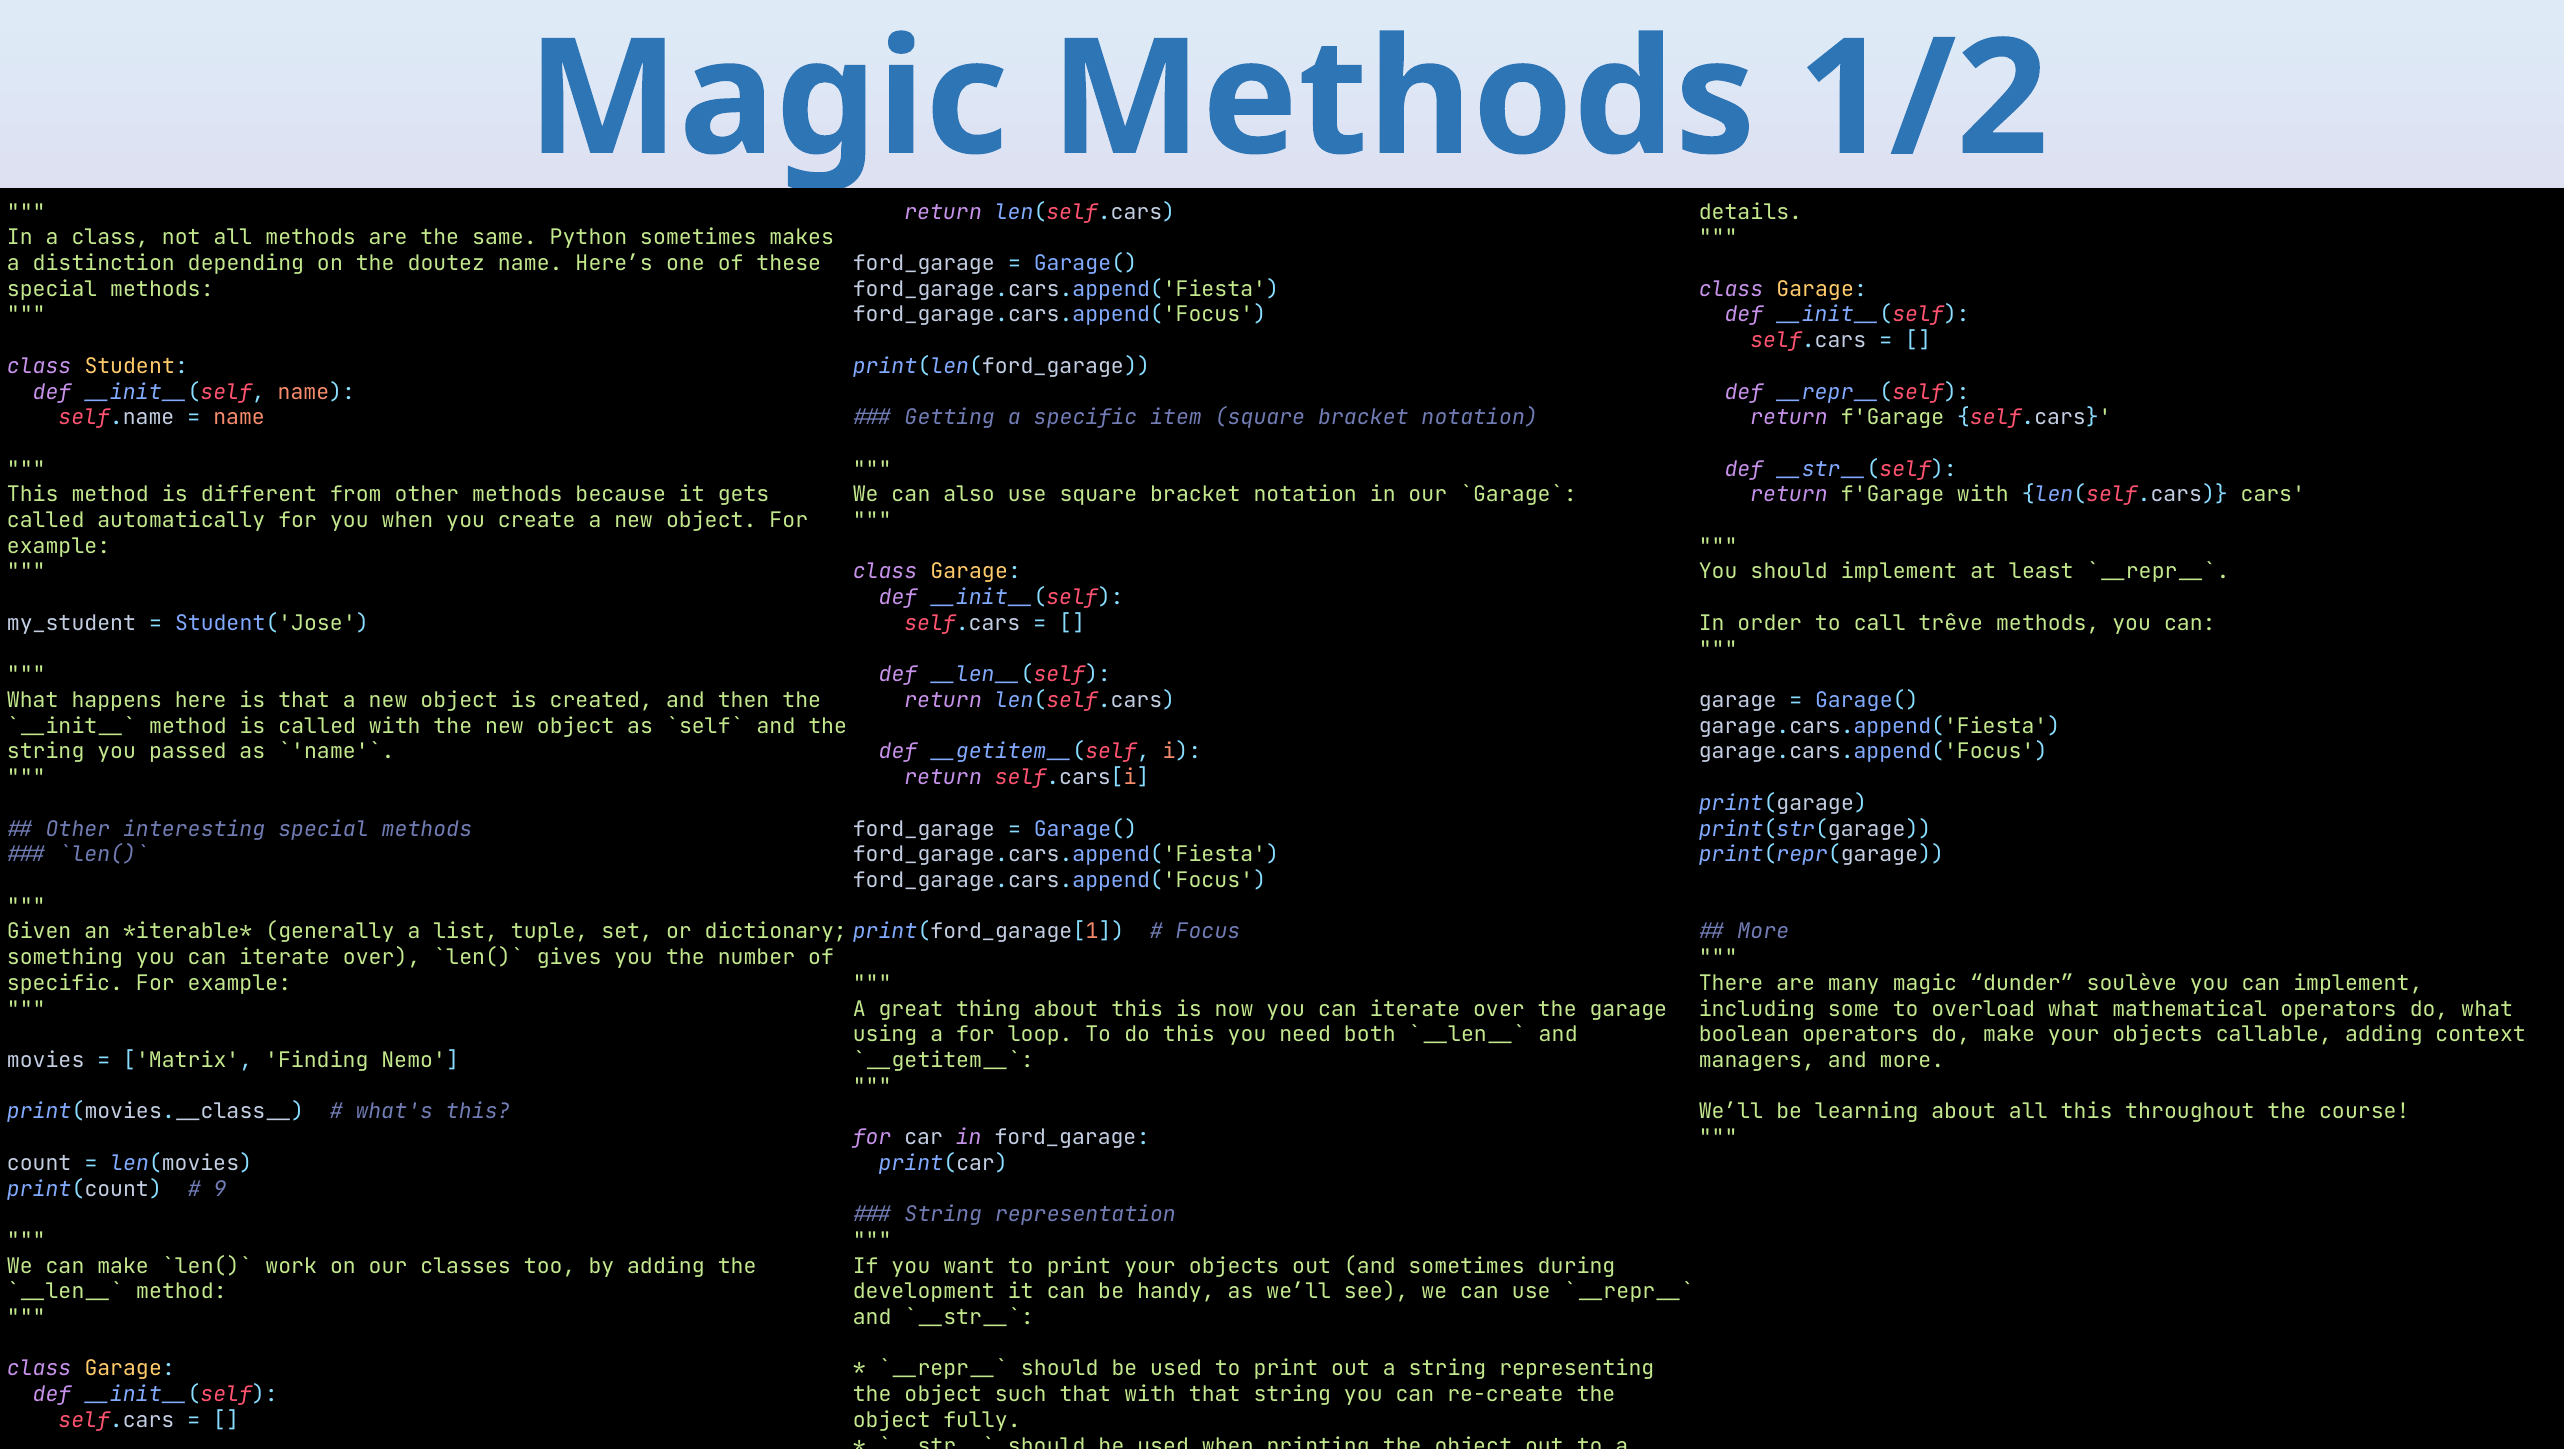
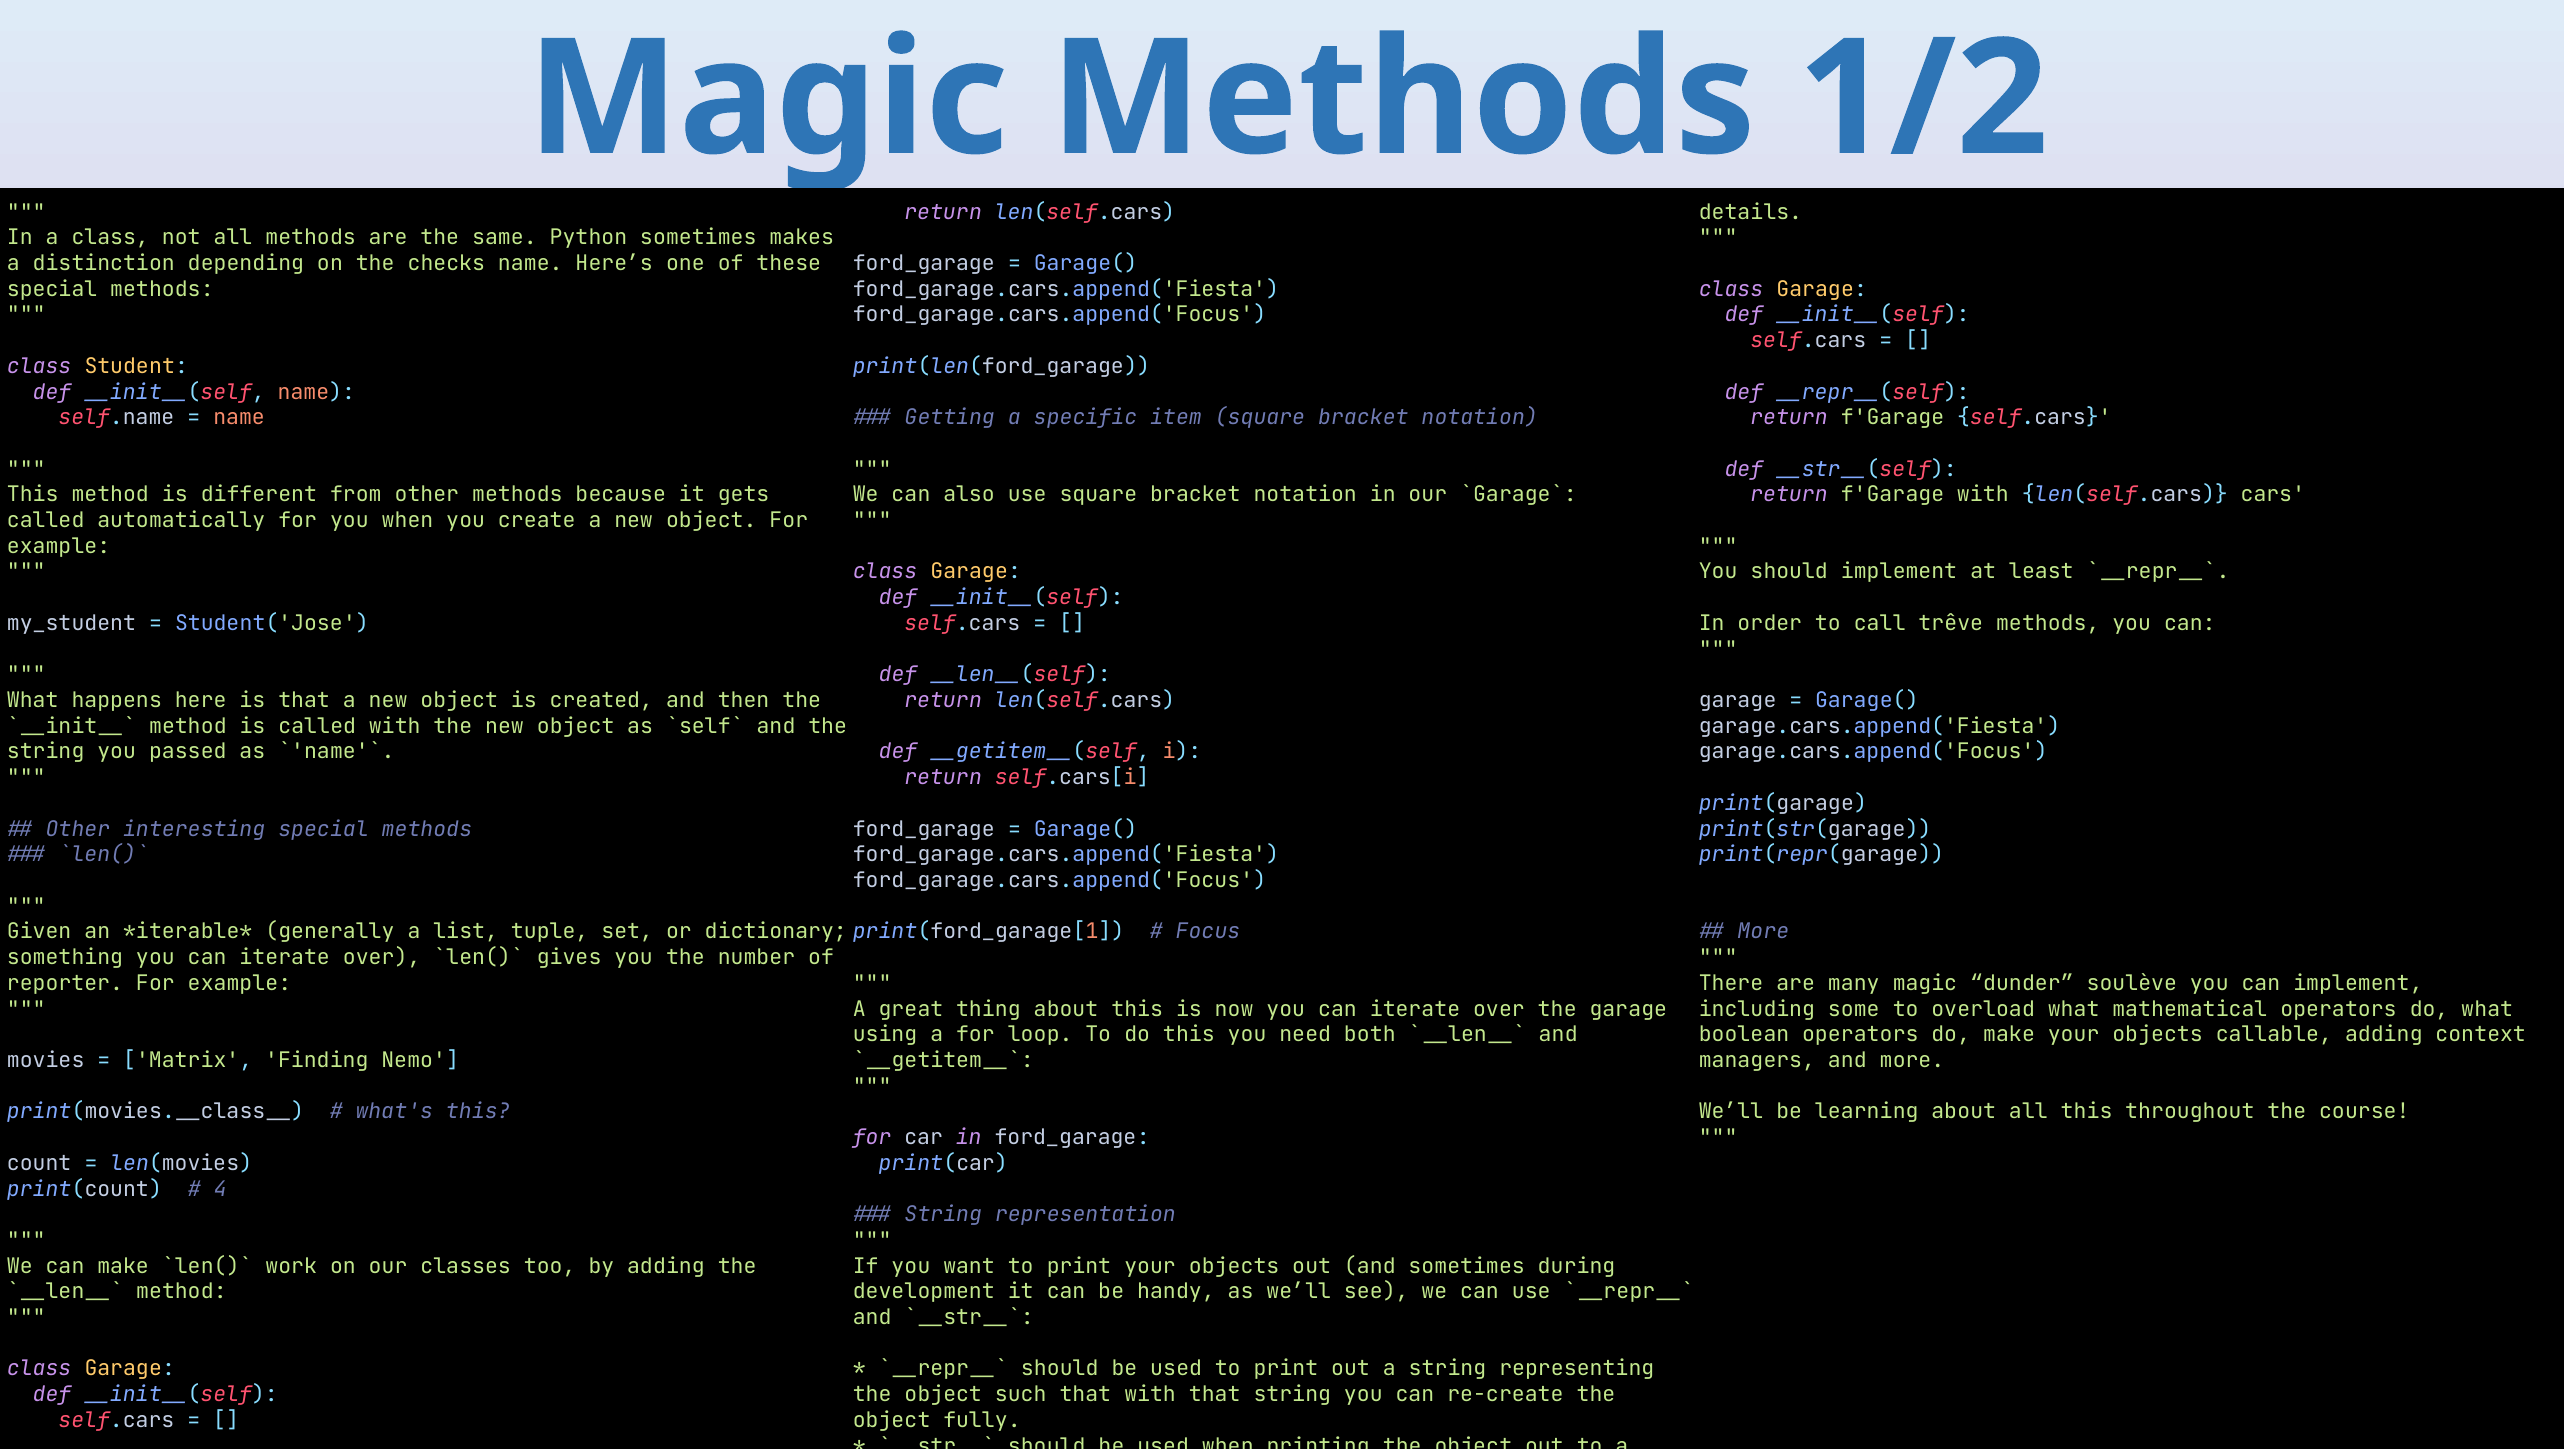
doutez: doutez -> checks (446, 263)
specific: specific -> reporter (65, 983)
9: 9 -> 4 (220, 1189)
